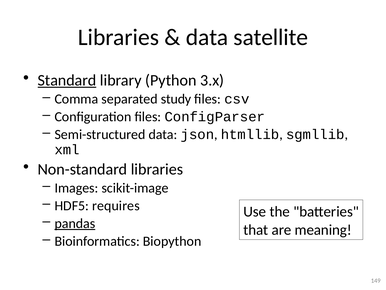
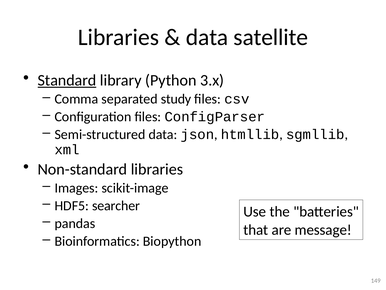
requires: requires -> searcher (116, 205)
pandas underline: present -> none (75, 223)
meaning: meaning -> message (323, 229)
